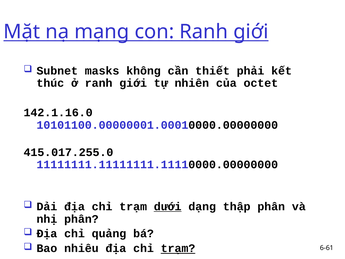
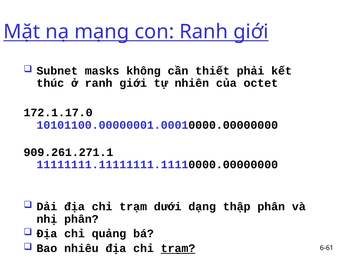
142.1.16.0: 142.1.16.0 -> 172.1.17.0 (58, 113)
415.017.255.0: 415.017.255.0 -> 909.261.271.1 (68, 152)
dưới underline: present -> none (168, 206)
